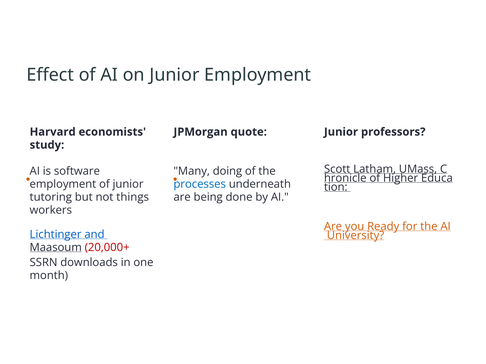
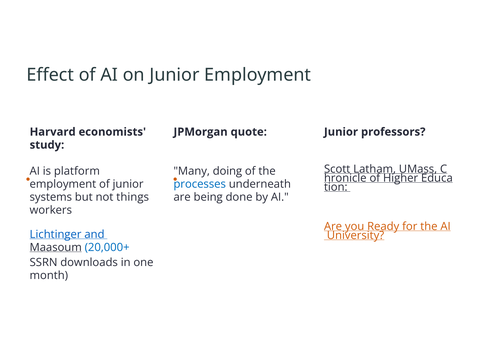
software: software -> platform (77, 171)
tutoring: tutoring -> systems (51, 197)
20,000+ colour: red -> blue (107, 248)
